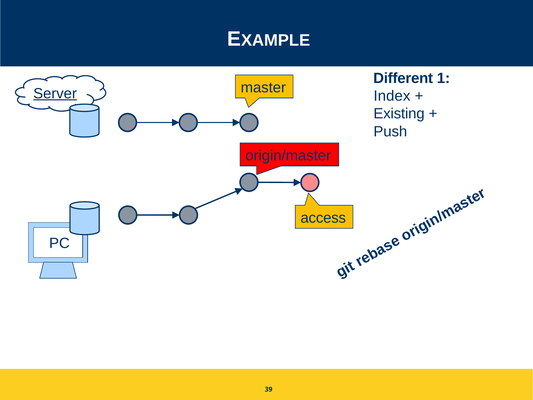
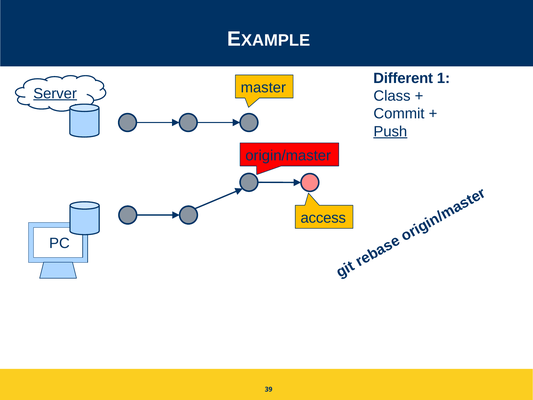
Index: Index -> Class (392, 96)
Existing: Existing -> Commit (399, 114)
Push underline: none -> present (390, 131)
